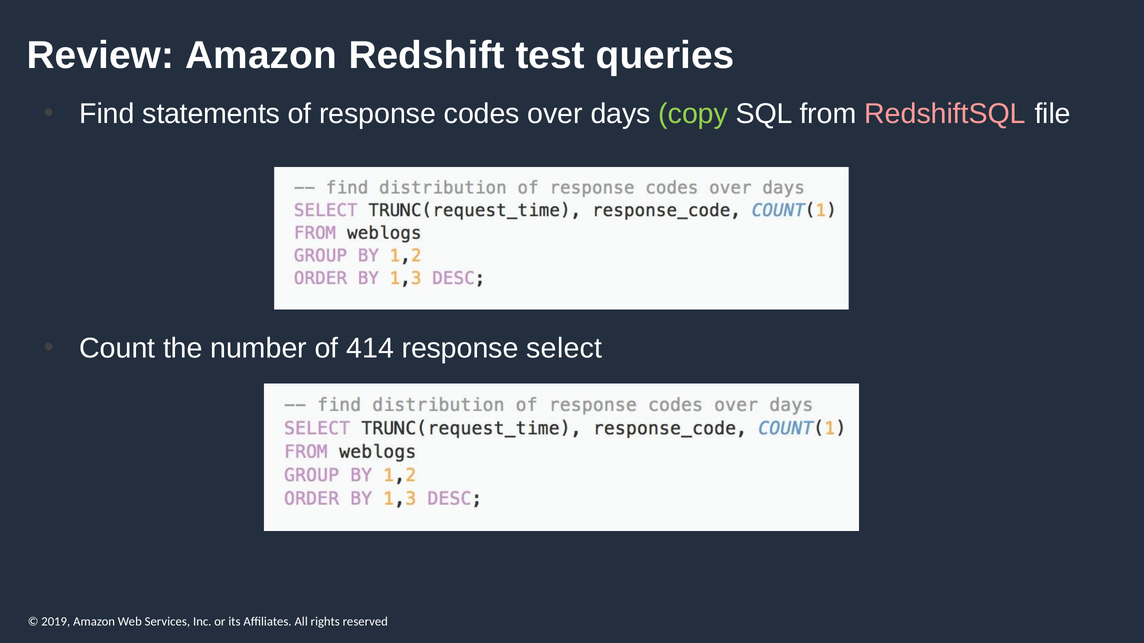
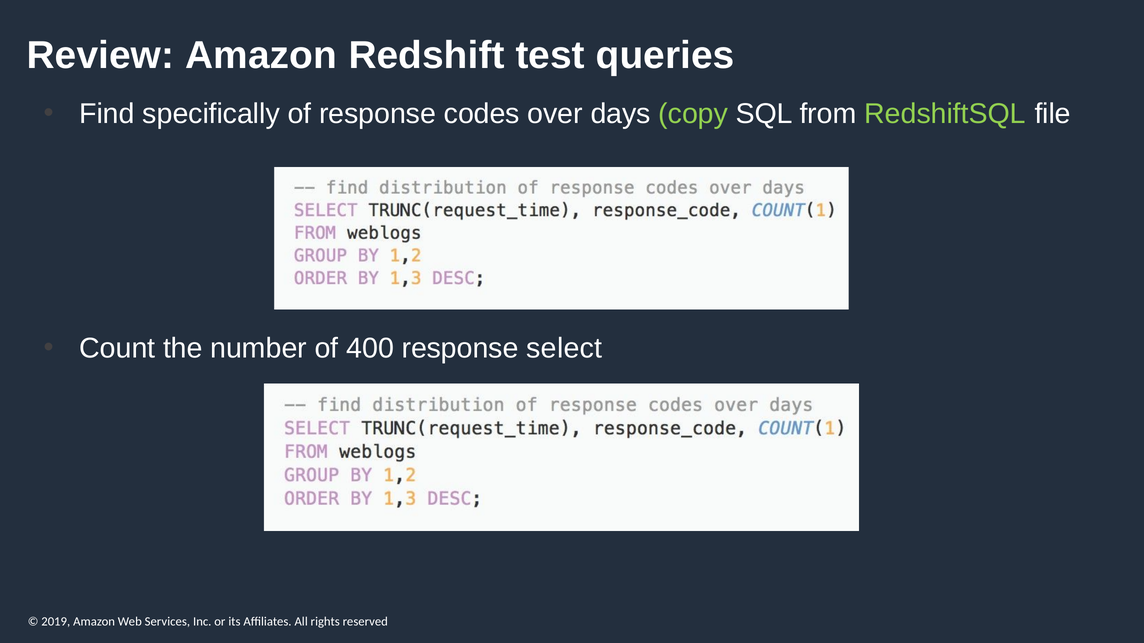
statements: statements -> specifically (211, 114)
RedshiftSQL colour: pink -> light green (945, 114)
414: 414 -> 400 (370, 349)
